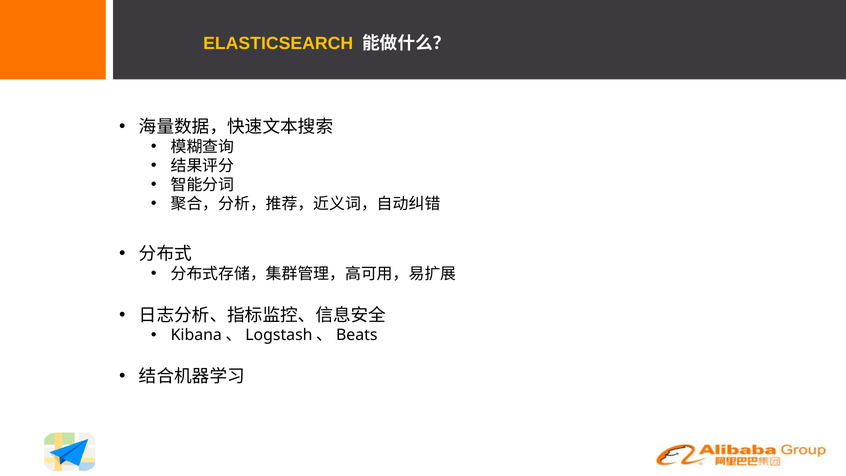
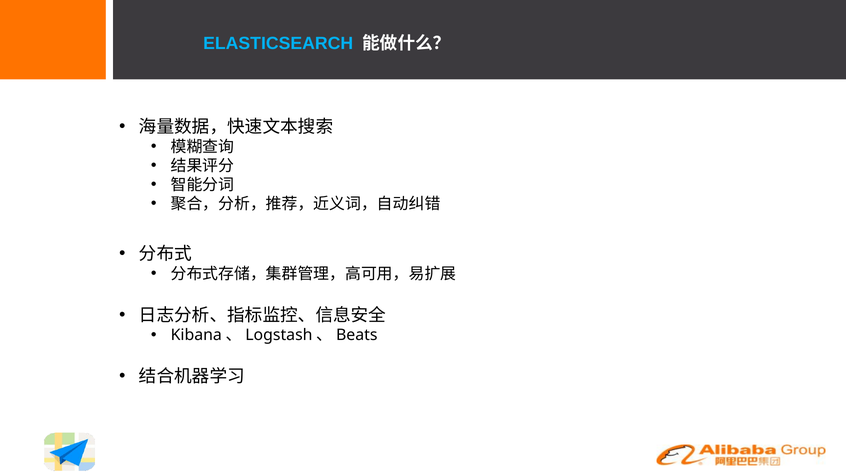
ELASTICSEARCH colour: yellow -> light blue (278, 44)
